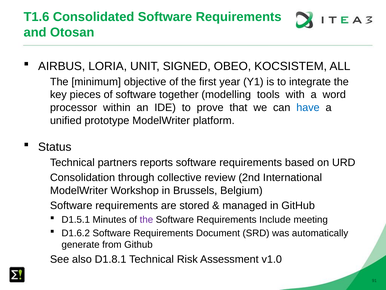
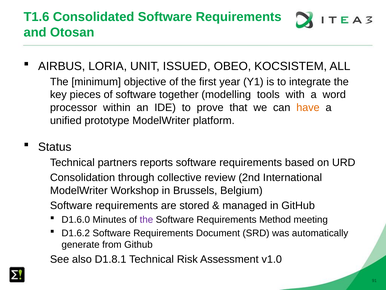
SIGNED: SIGNED -> ISSUED (187, 66)
have colour: blue -> orange (308, 107)
D1.5.1: D1.5.1 -> D1.6.0 (76, 219)
Include: Include -> Method (275, 219)
